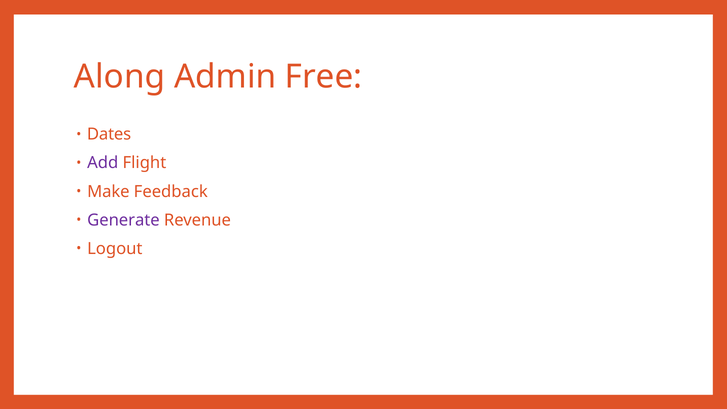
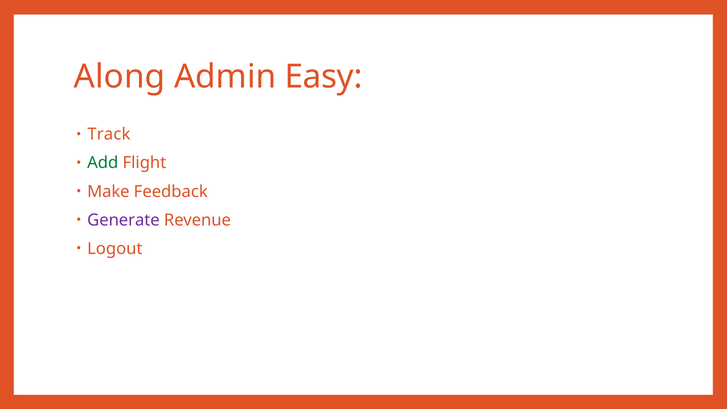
Free: Free -> Easy (324, 77)
Dates: Dates -> Track (109, 134)
Add colour: purple -> green (103, 163)
